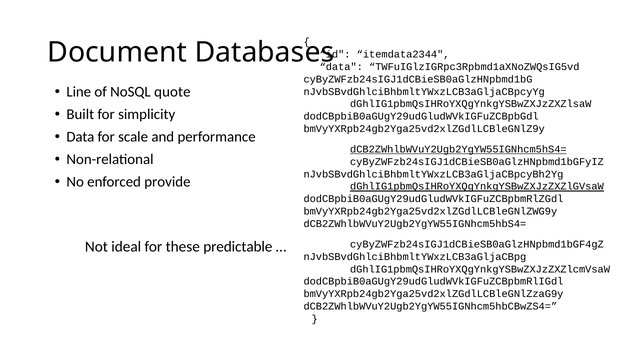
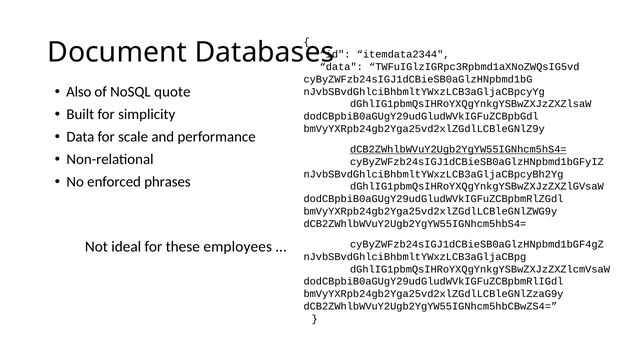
Line: Line -> Also (79, 92)
provide: provide -> phrases (167, 182)
dGhlIG1pbmQsIHRoYXQgYnkgYSBwZXJzZXZlGVsaW underline: present -> none (477, 187)
predictable: predictable -> employees (238, 247)
